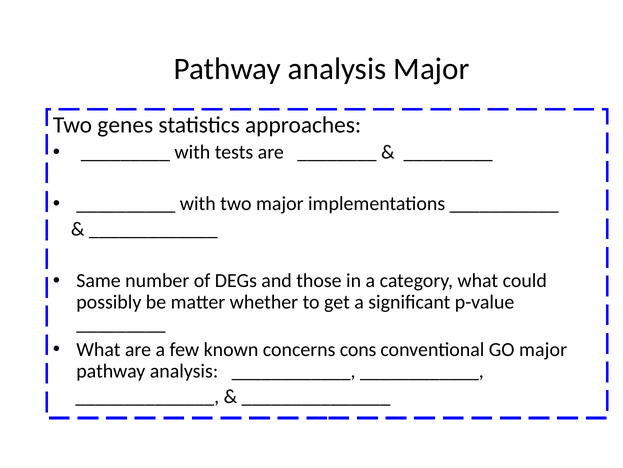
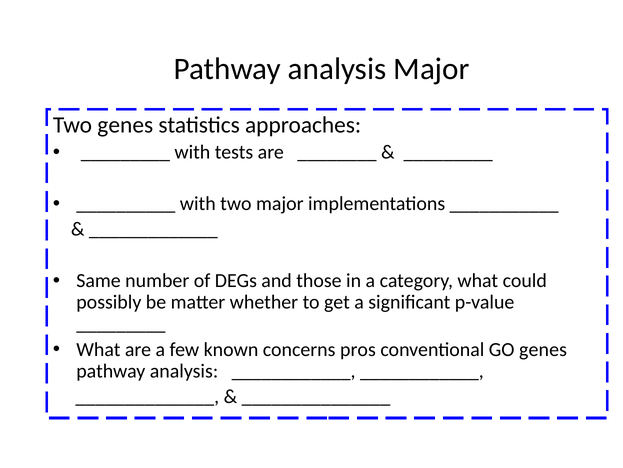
cons: cons -> pros (358, 349)
GO major: major -> genes (543, 349)
